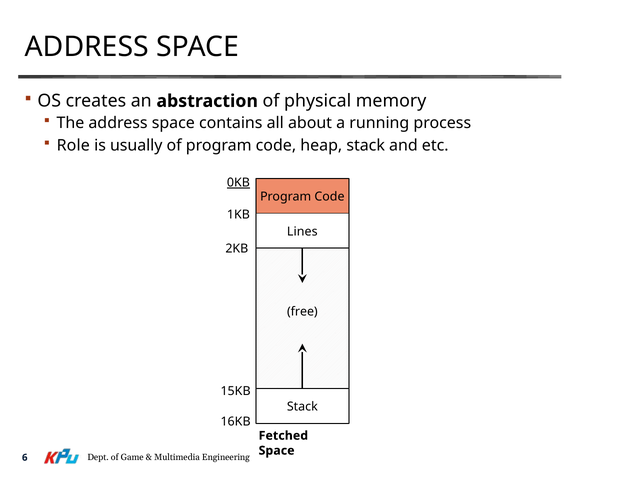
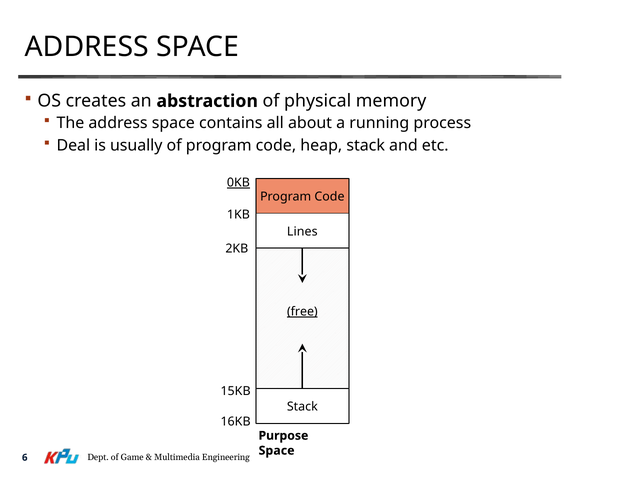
Role: Role -> Deal (73, 145)
free underline: none -> present (302, 312)
Fetched: Fetched -> Purpose (283, 436)
